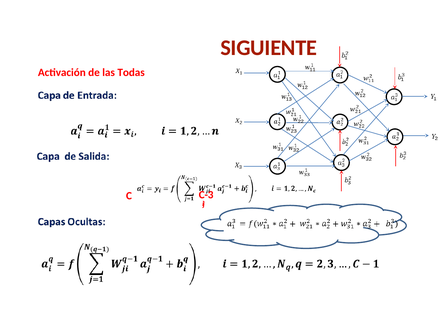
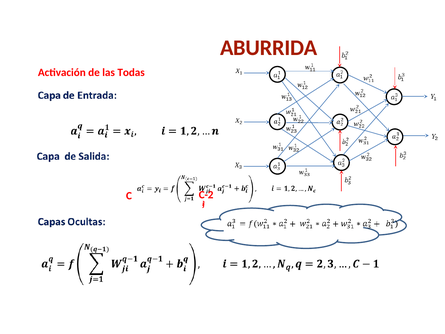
SIGUIENTE: SIGUIENTE -> ABURRIDA (269, 48)
C-3: C-3 -> C-2 (206, 195)
